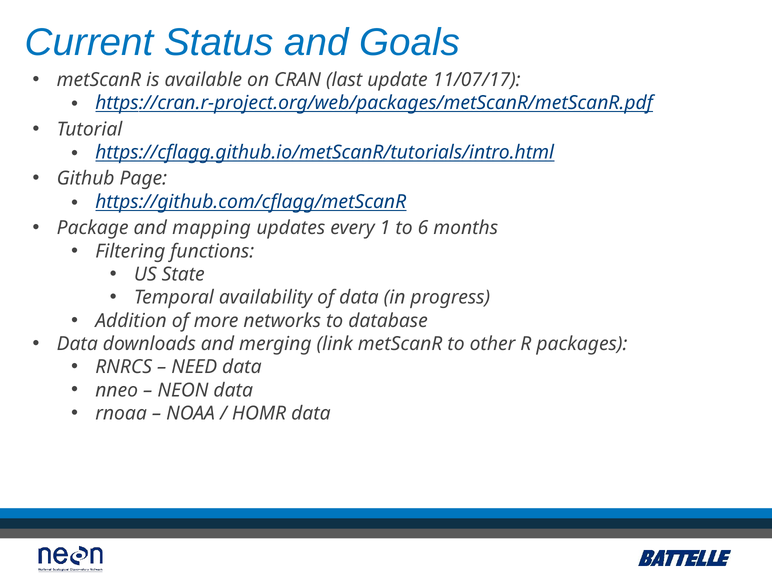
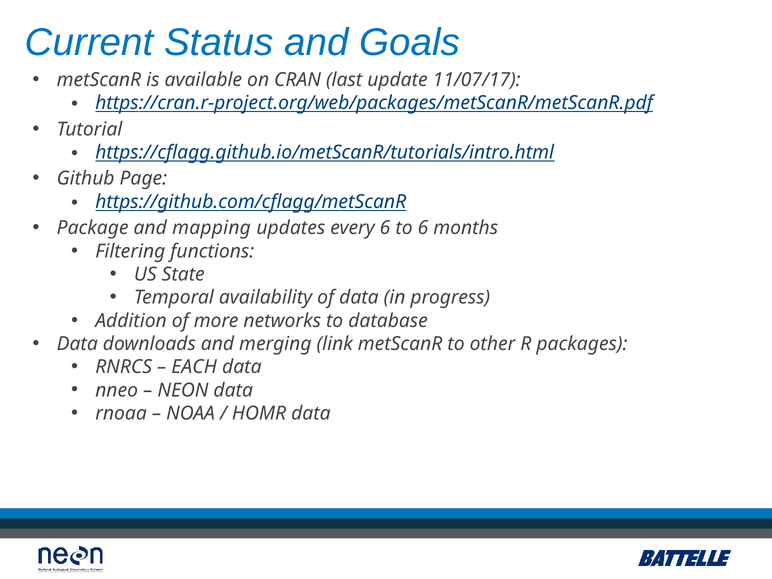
every 1: 1 -> 6 (385, 228)
NEED: NEED -> EACH (194, 367)
